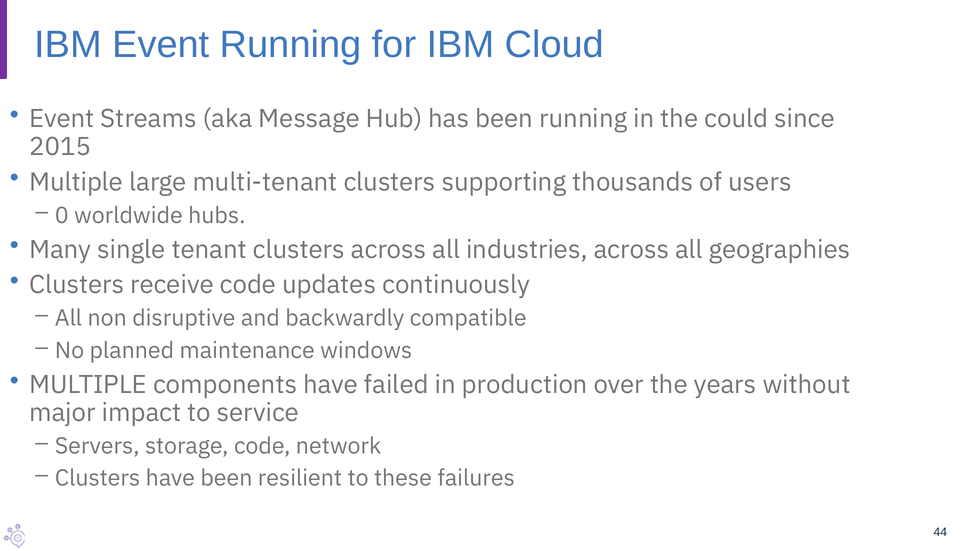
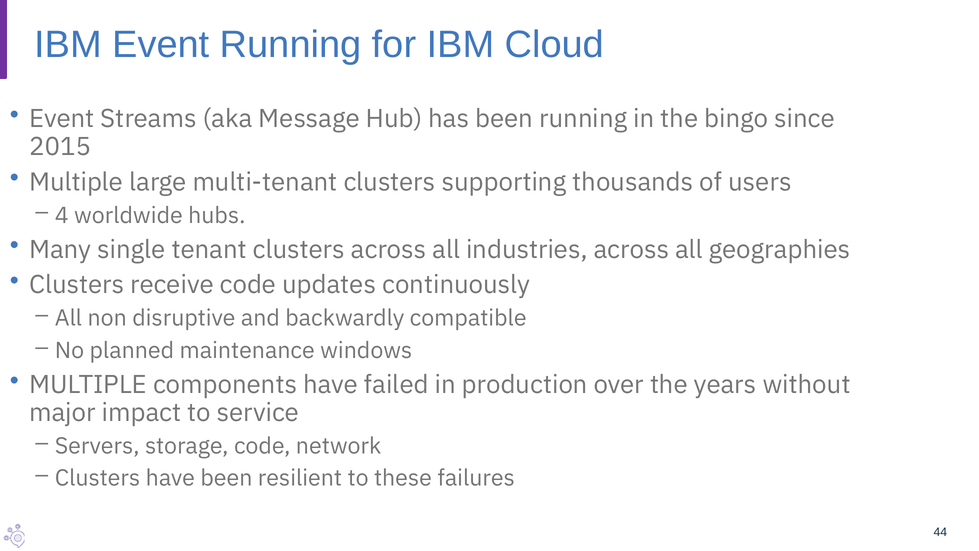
could: could -> bingo (736, 119)
0: 0 -> 4 (62, 215)
